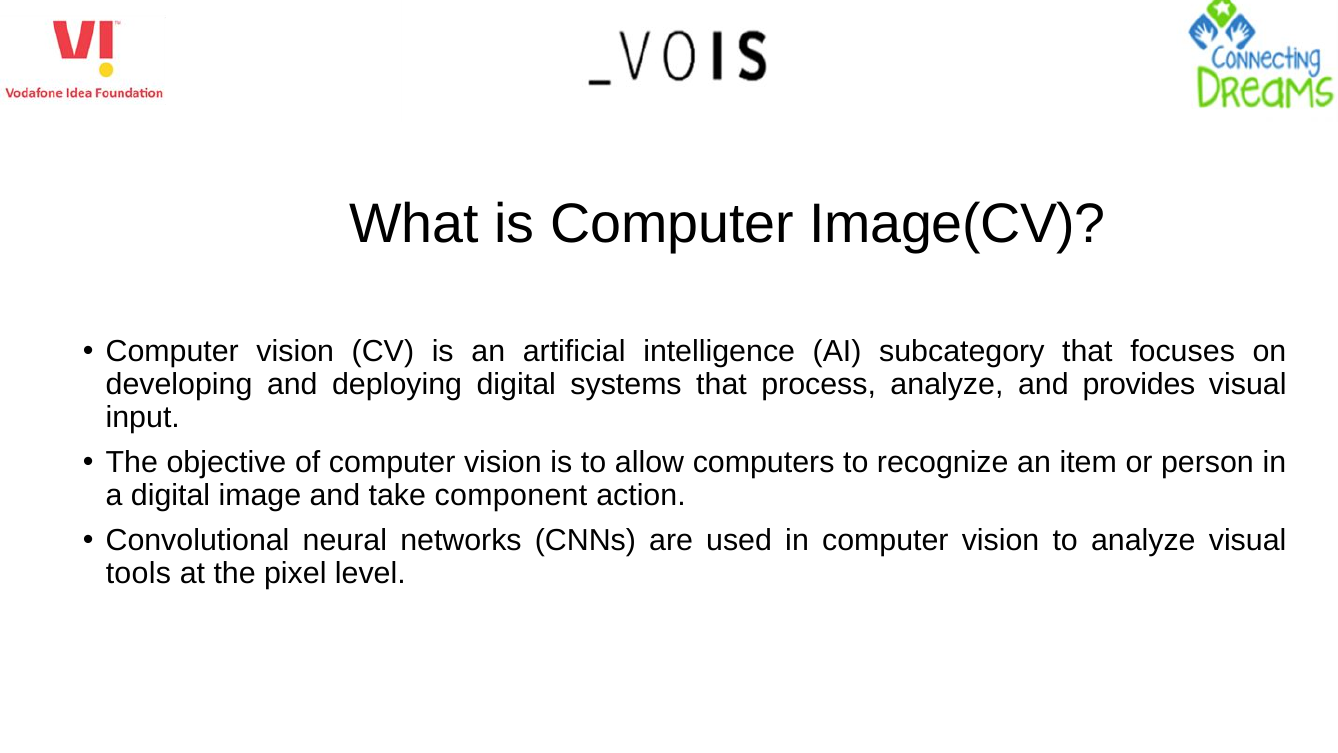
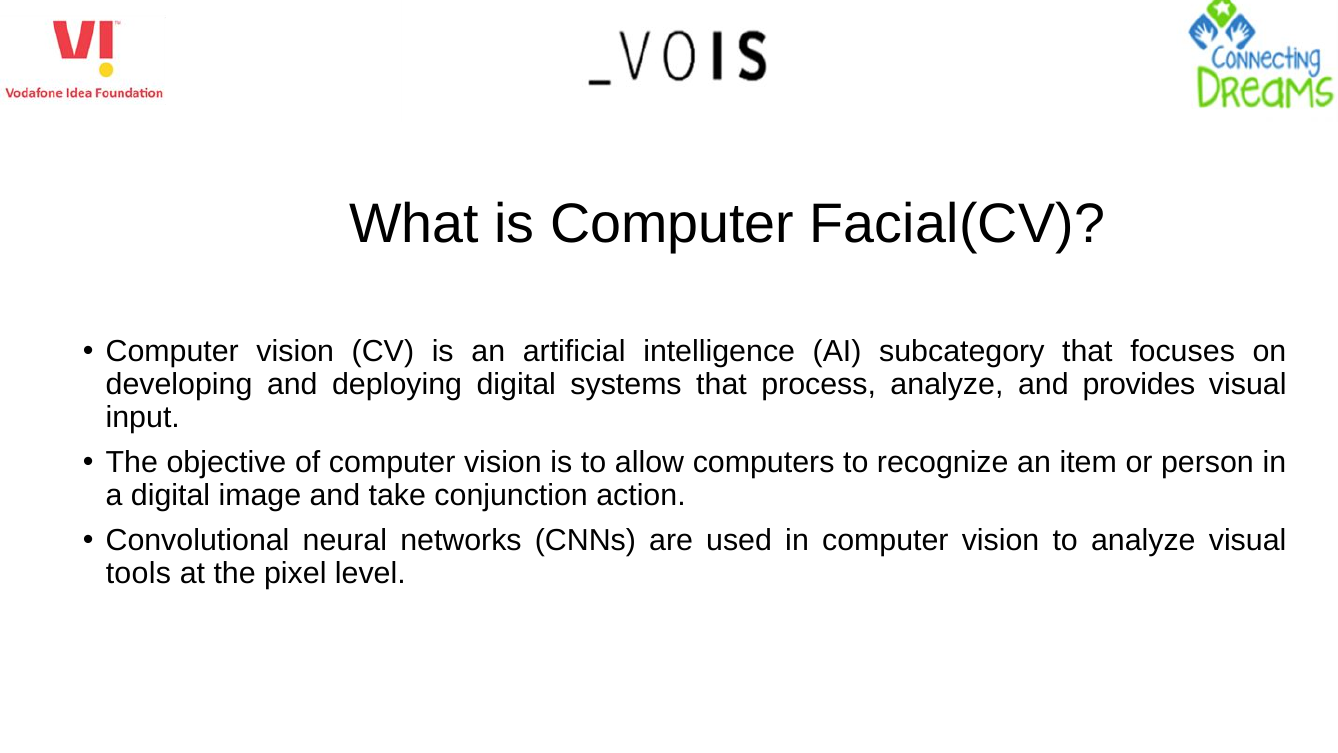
Image(CV: Image(CV -> Facial(CV (957, 224)
component: component -> conjunction (511, 495)
